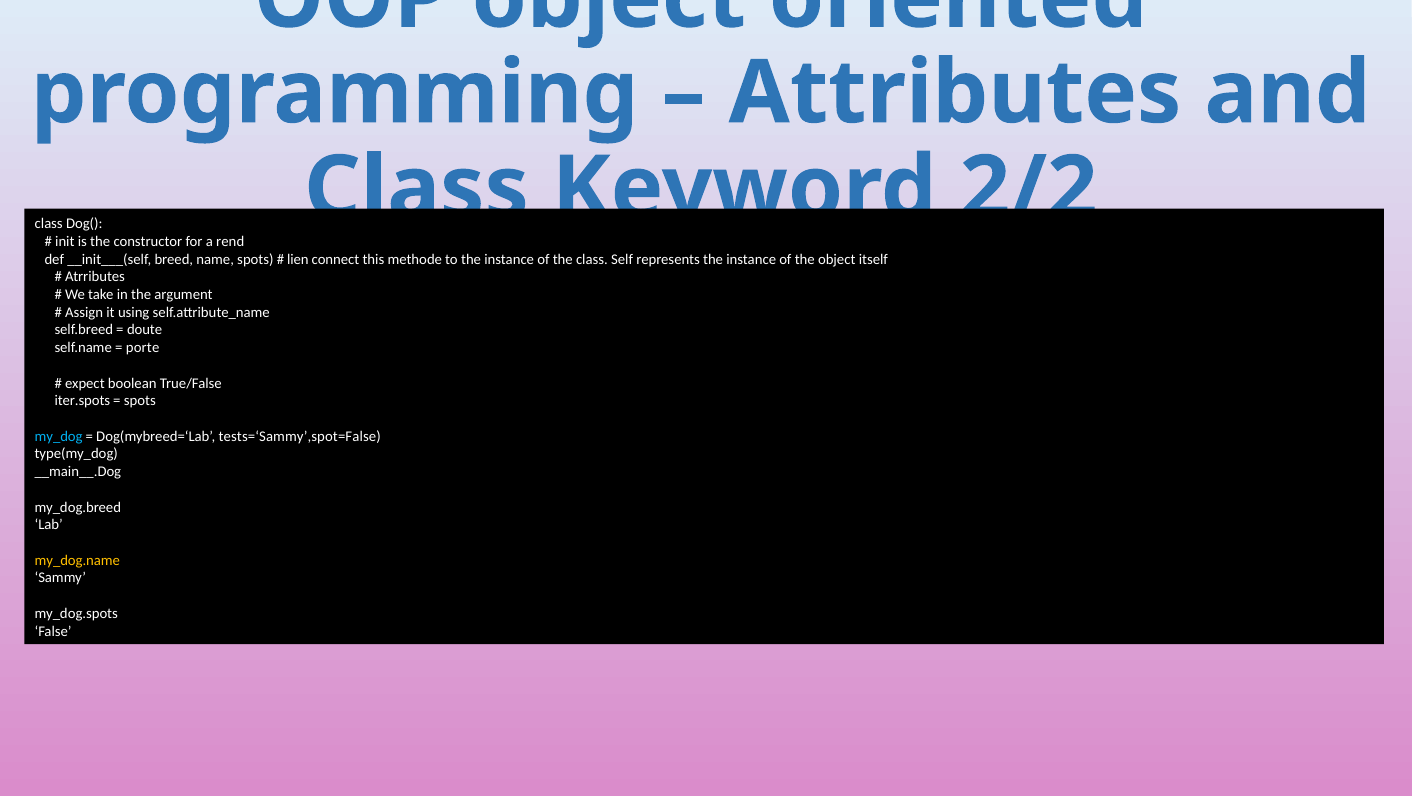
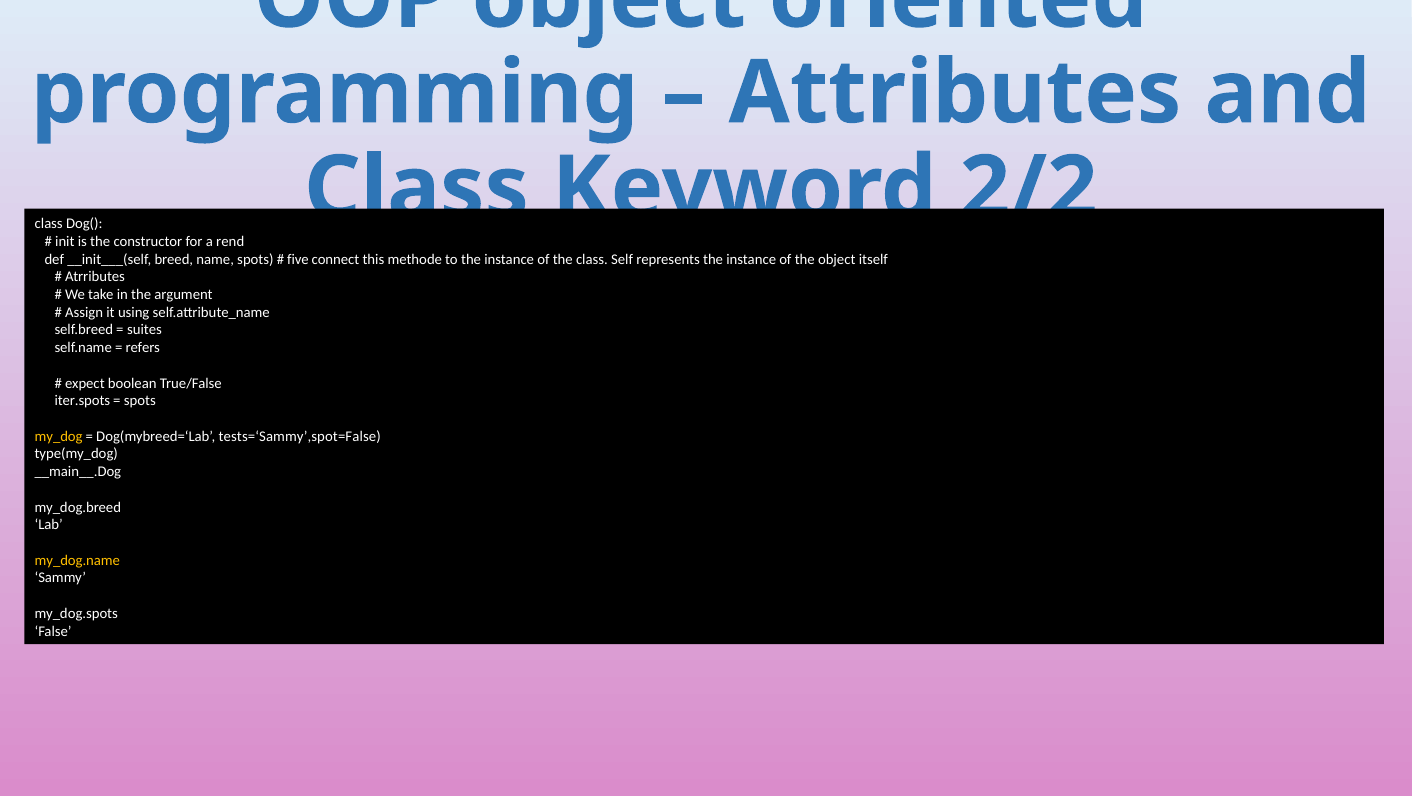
lien: lien -> five (298, 259)
doute: doute -> suites (145, 330)
porte: porte -> refers (143, 348)
my_dog colour: light blue -> yellow (59, 436)
